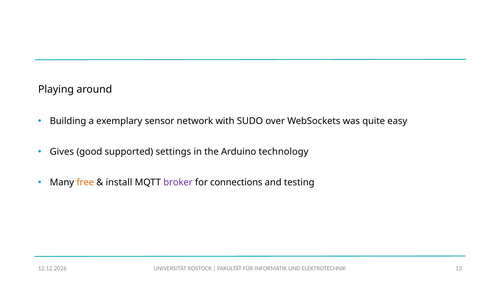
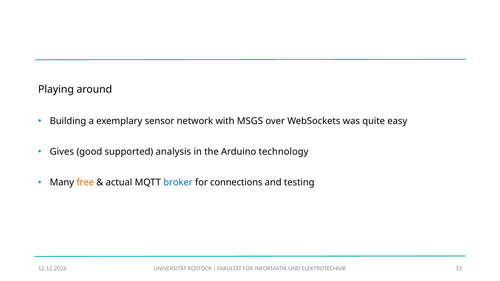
SUDO: SUDO -> MSGS (250, 121)
settings: settings -> analysis (173, 152)
install: install -> actual (119, 182)
broker colour: purple -> blue (178, 182)
